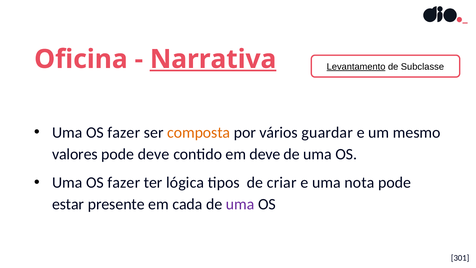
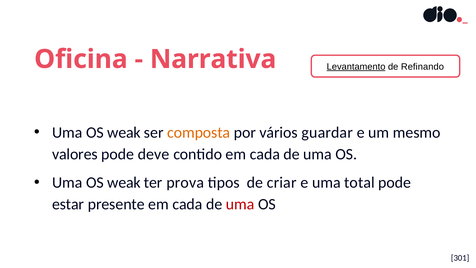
Narrativa underline: present -> none (213, 59)
Subclasse: Subclasse -> Refinando (422, 67)
fazer: fazer -> weak (124, 132)
contido em deve: deve -> cada (265, 154)
fazer: fazer -> weak (124, 183)
lógica: lógica -> prova (185, 183)
nota: nota -> total (359, 183)
uma colour: purple -> red (240, 204)
